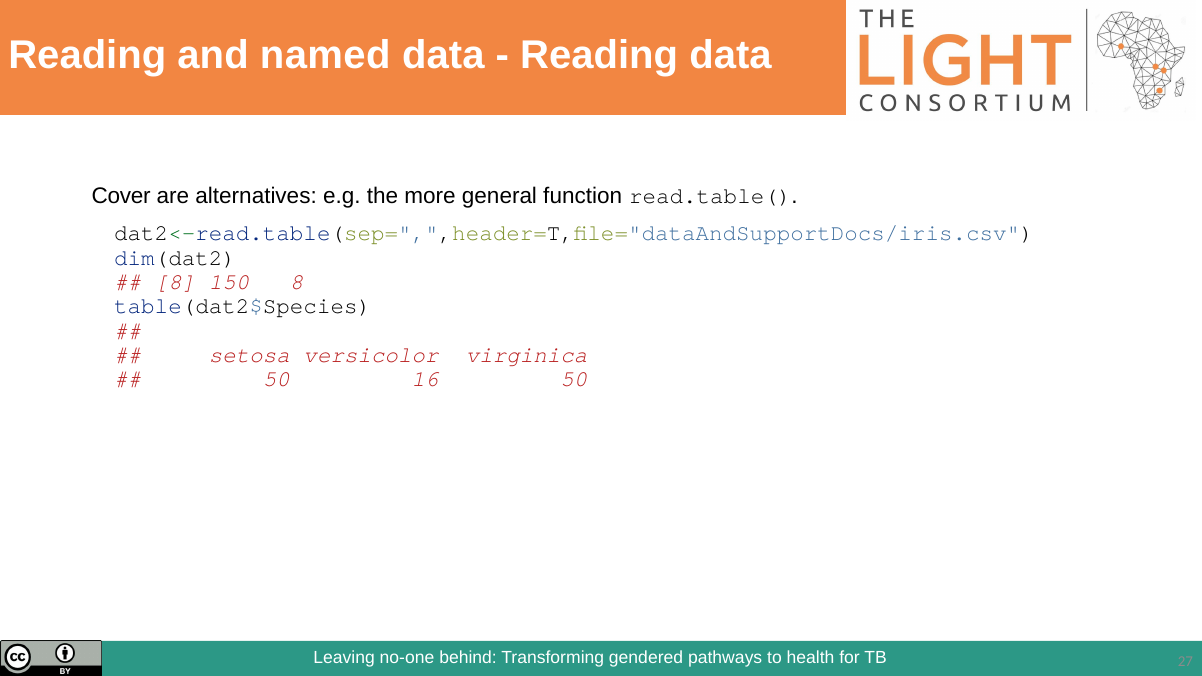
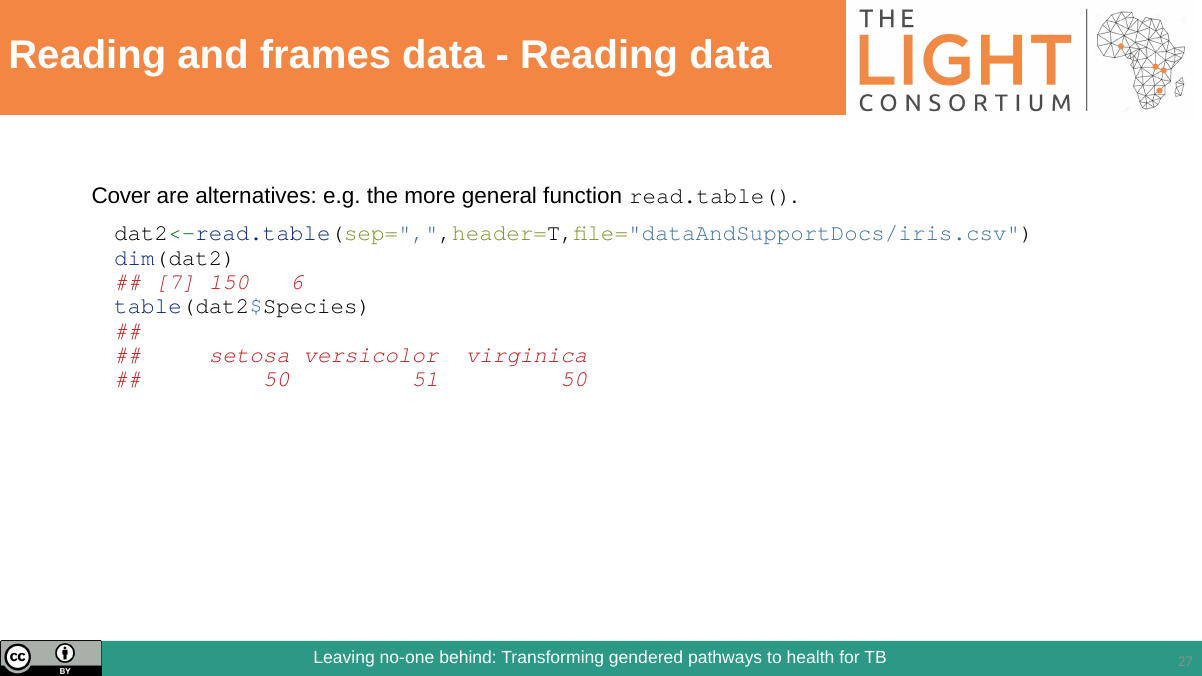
named: named -> frames (325, 55)
8: 8 -> 7 (175, 282)
150 8: 8 -> 6 (297, 282)
16: 16 -> 51 (425, 379)
